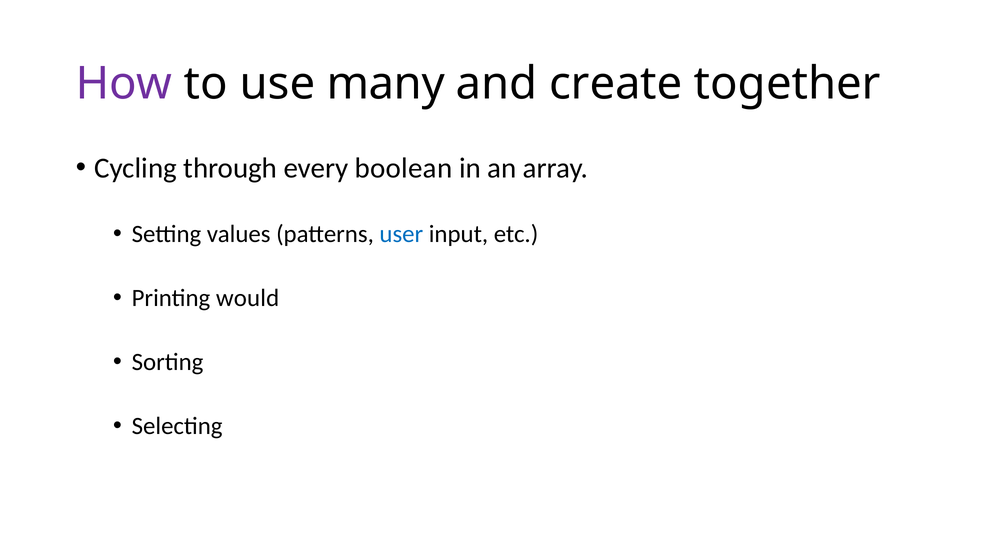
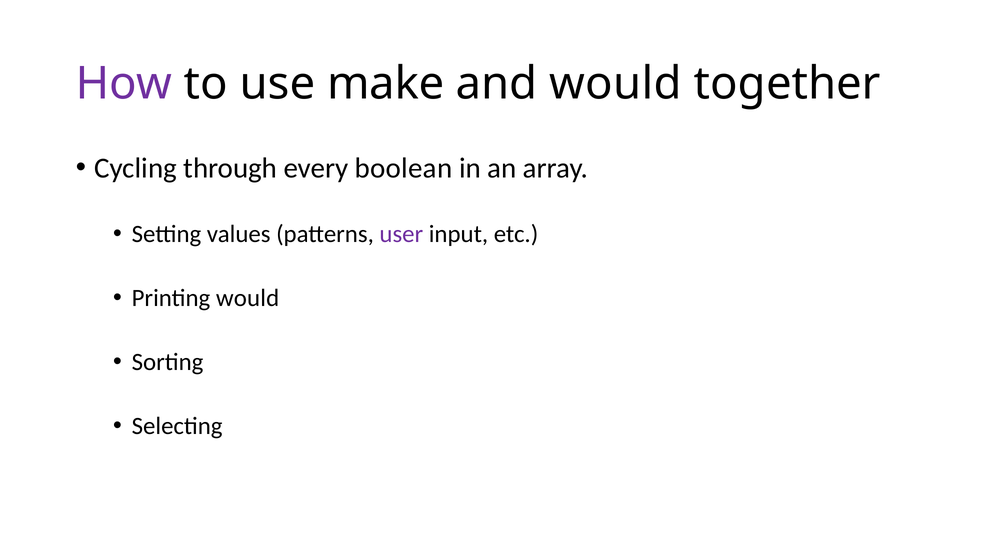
many: many -> make (386, 83)
and create: create -> would (616, 83)
user colour: blue -> purple (401, 234)
